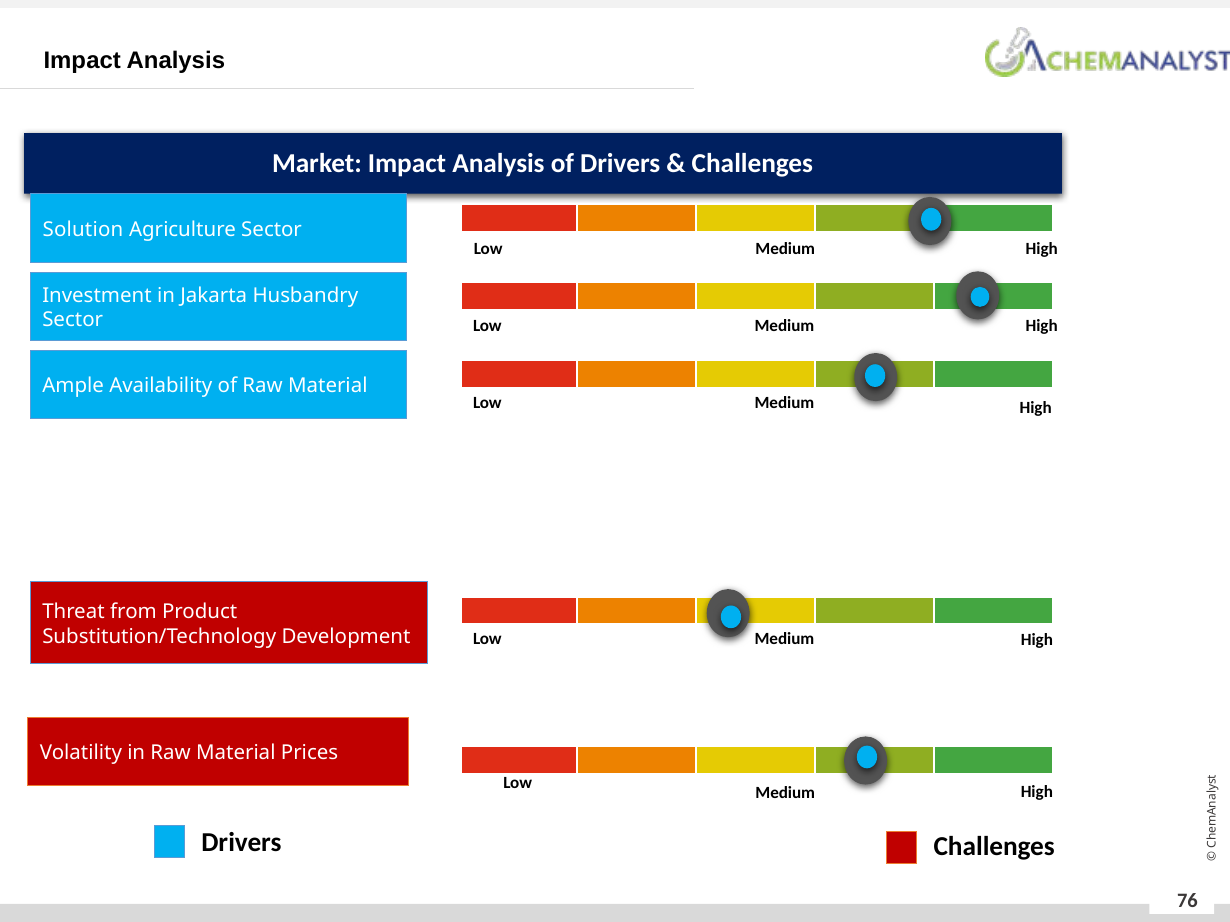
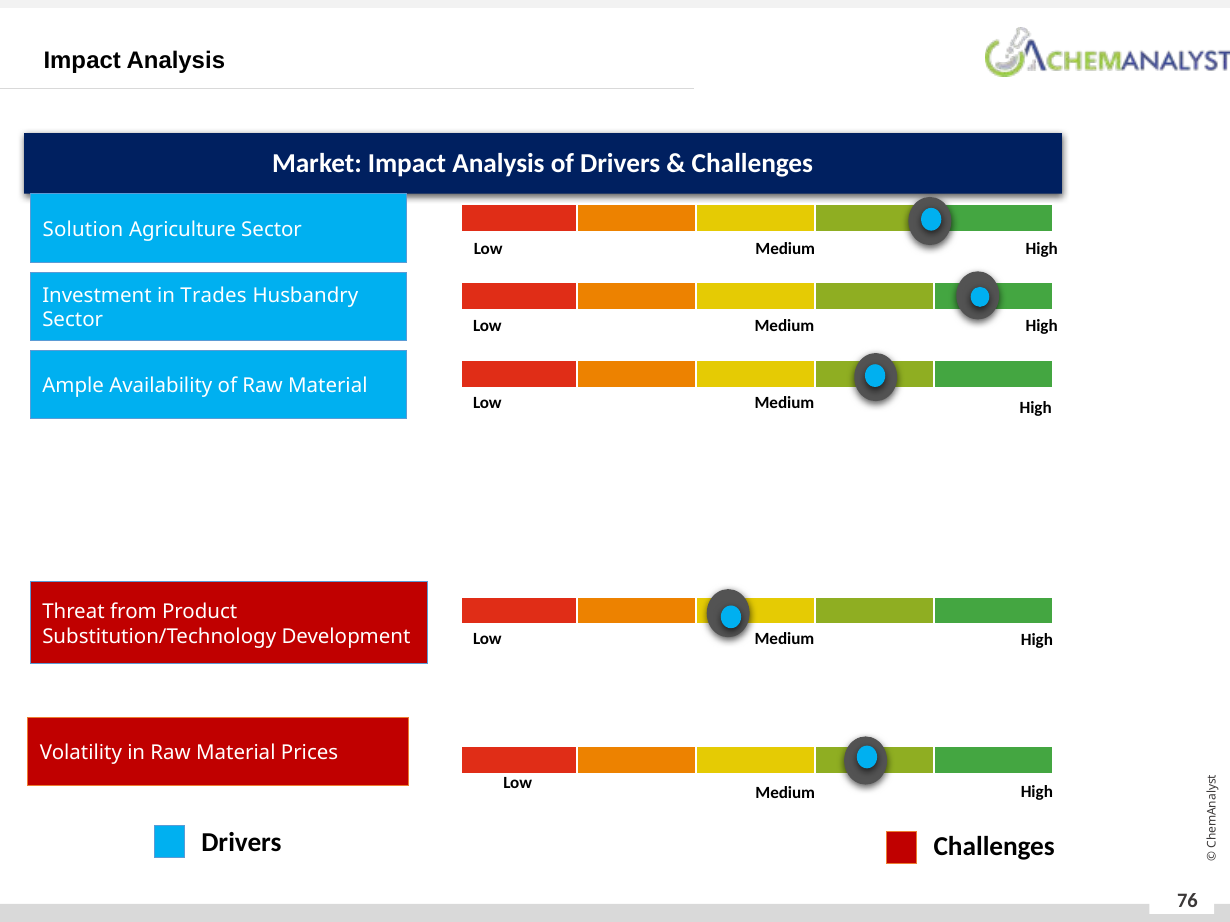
Jakarta: Jakarta -> Trades (214, 296)
